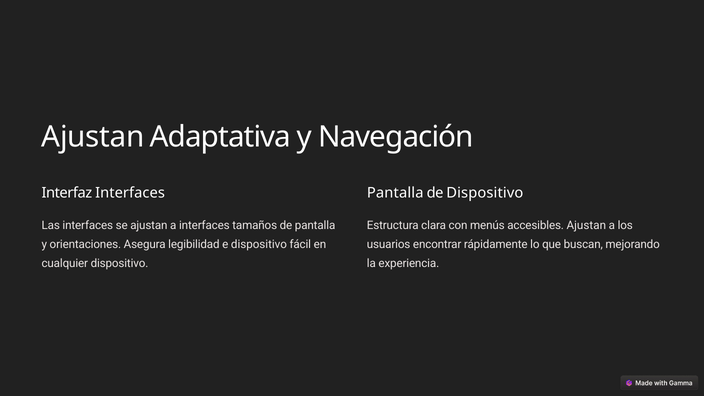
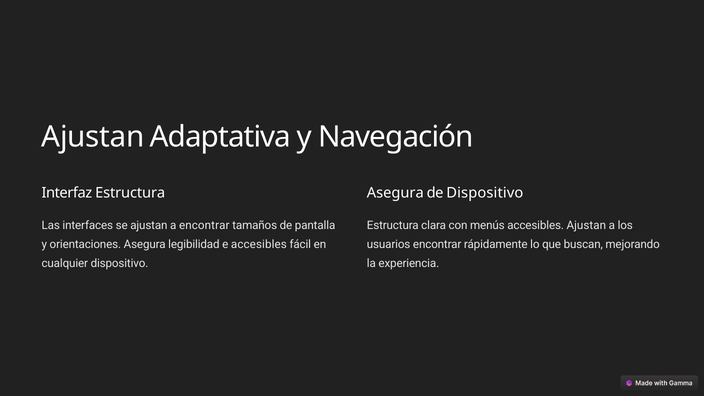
Interfaz Interfaces: Interfaces -> Estructura (130, 193)
Pantalla: Pantalla -> Asegura (395, 193)
a interfaces: interfaces -> encontrar (204, 226)
e dispositivo: dispositivo -> accesibles (259, 245)
